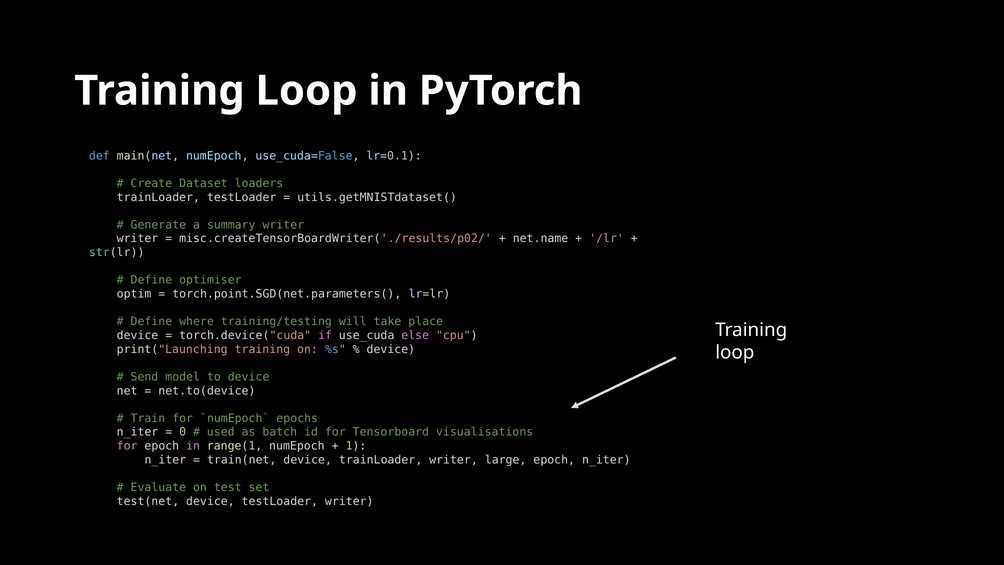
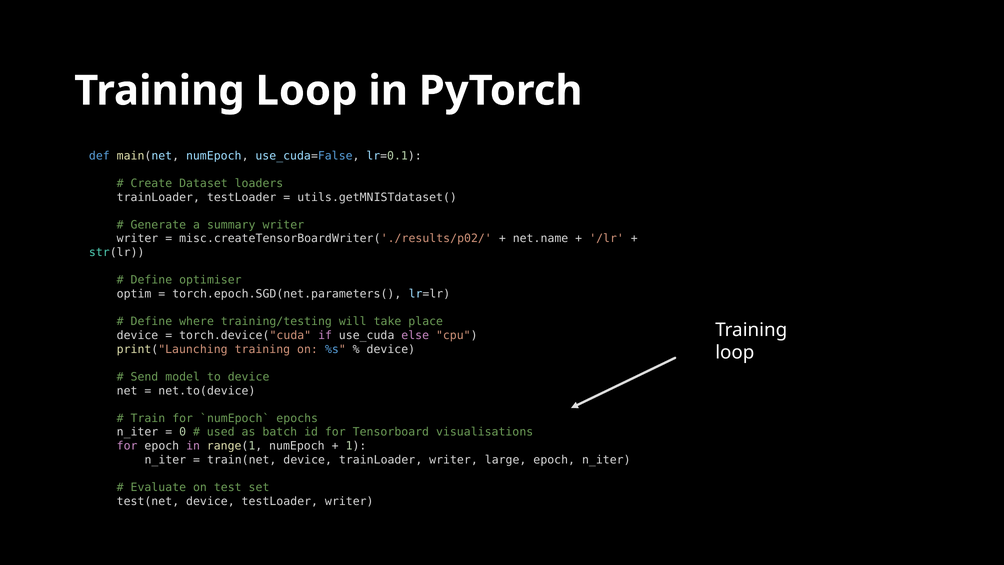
torch.point.SGD(net.parameters(: torch.point.SGD(net.parameters( -> torch.epoch.SGD(net.parameters( (287, 294)
